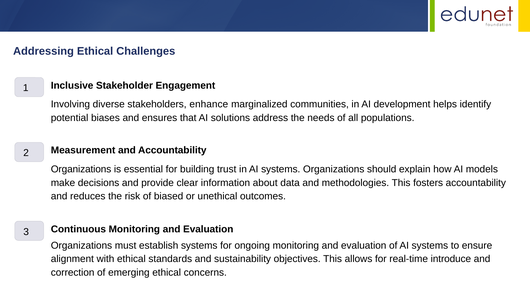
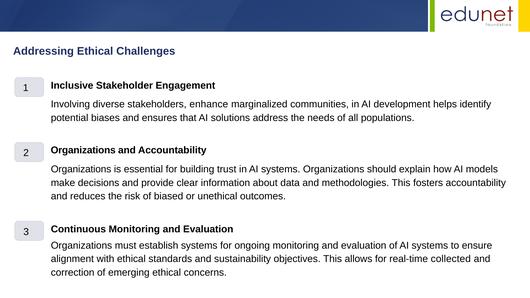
2 Measurement: Measurement -> Organizations (83, 150)
introduce: introduce -> collected (451, 259)
